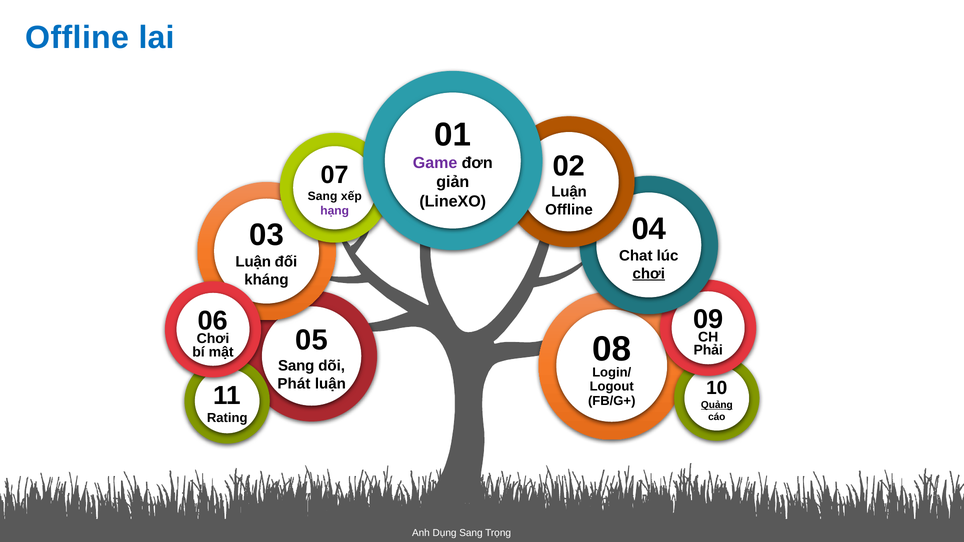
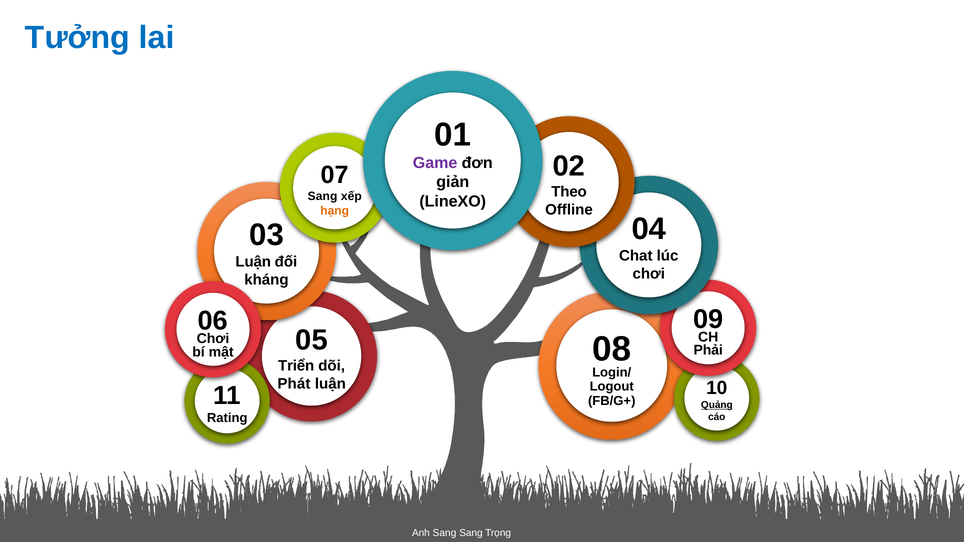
Offline: Offline -> Tưởng (77, 38)
Luận: Luận -> Theo (569, 192)
hạng colour: purple -> orange (335, 211)
chơi underline: present -> none (649, 274)
Sang: Sang -> Triển (296, 366)
Anh Dụng: Dụng -> Sang (444, 533)
